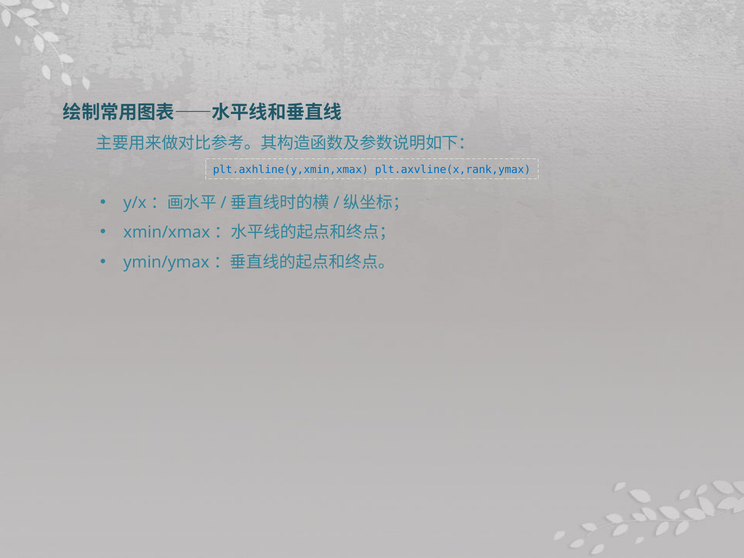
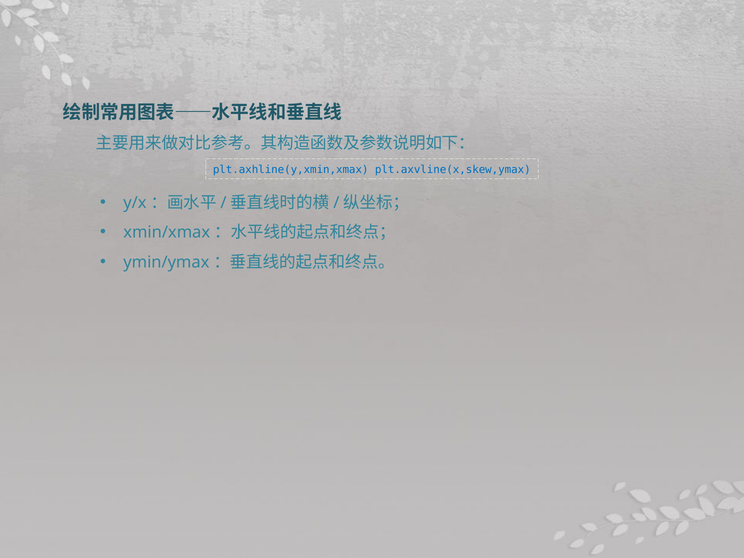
plt.axvline(x,rank,ymax: plt.axvline(x,rank,ymax -> plt.axvline(x,skew,ymax (453, 170)
